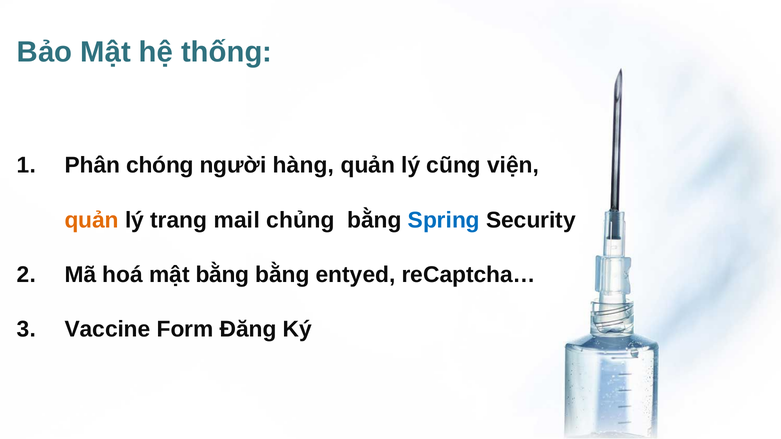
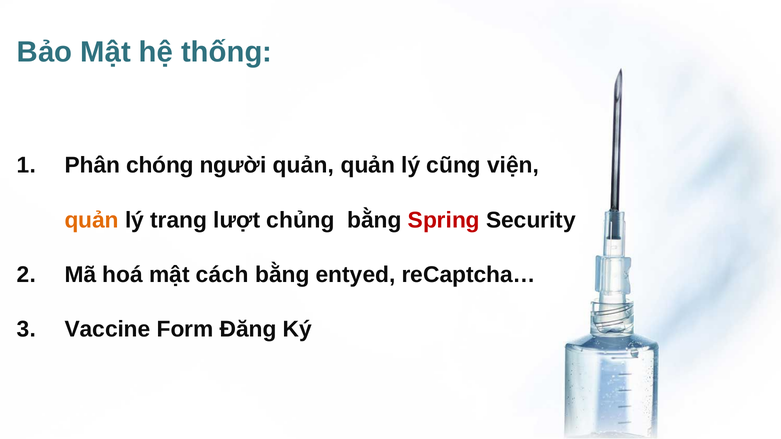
người hàng: hàng -> quản (303, 166)
mail: mail -> lượt (237, 220)
Spring colour: blue -> red (444, 220)
mật bằng: bằng -> cách (222, 275)
